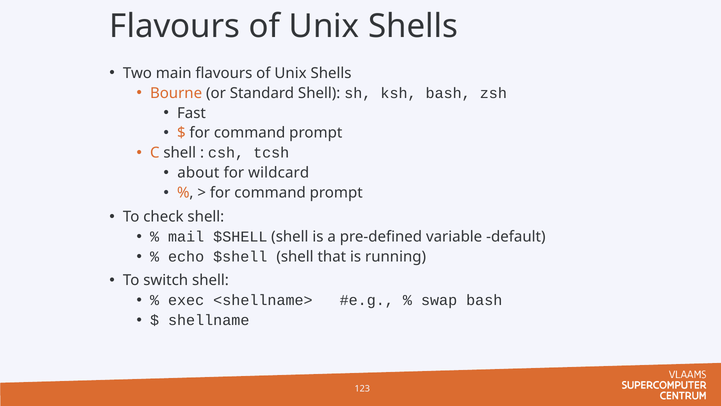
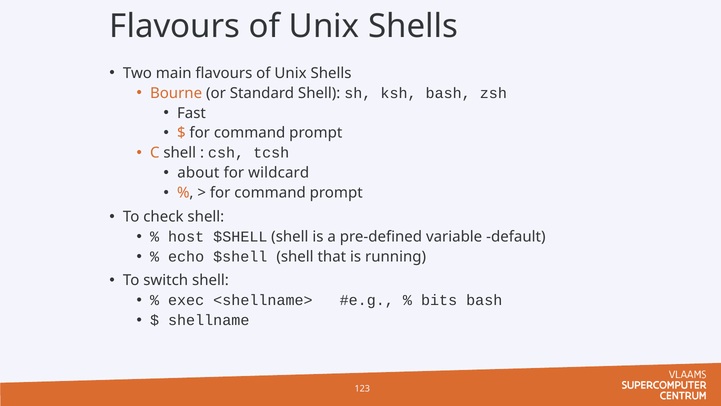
mail: mail -> host (186, 237)
swap: swap -> bits (439, 300)
